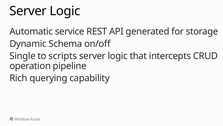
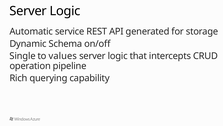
scripts: scripts -> values (63, 56)
